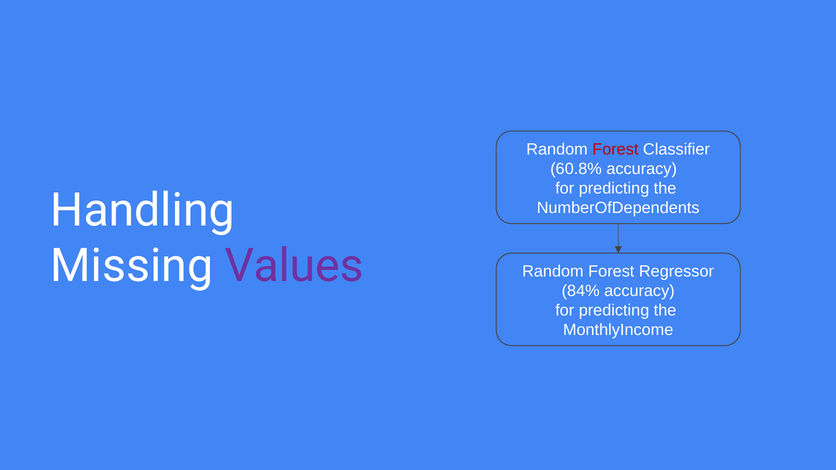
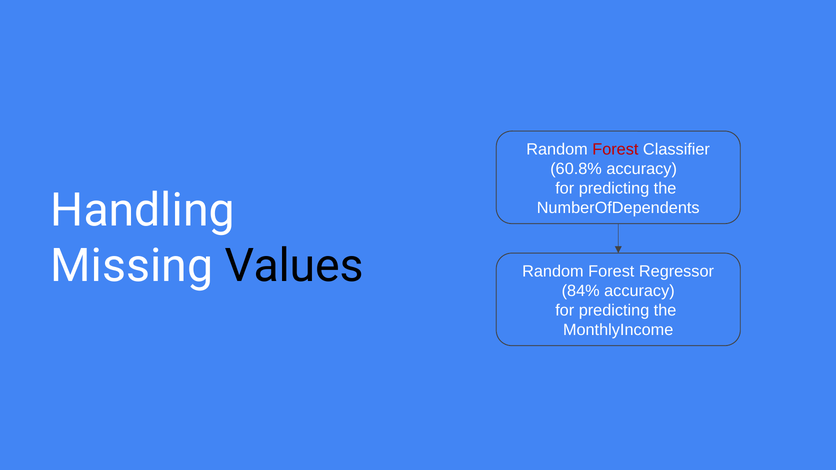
Values colour: purple -> black (294, 266)
